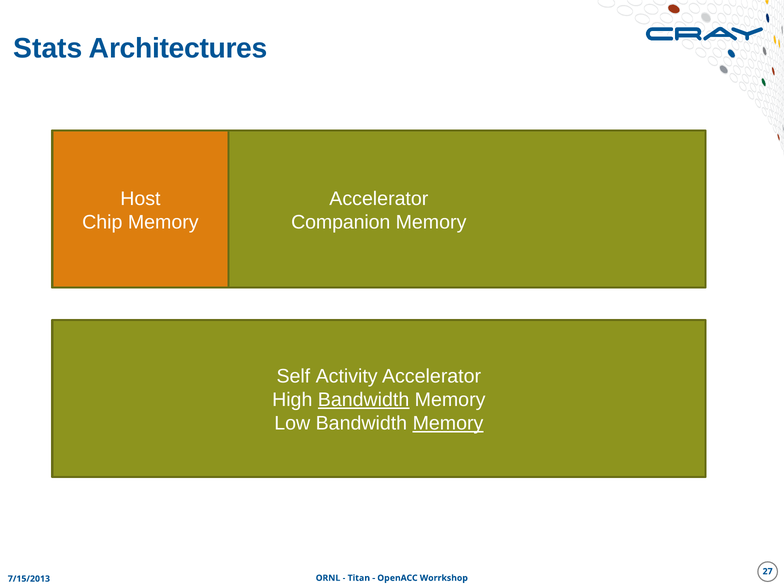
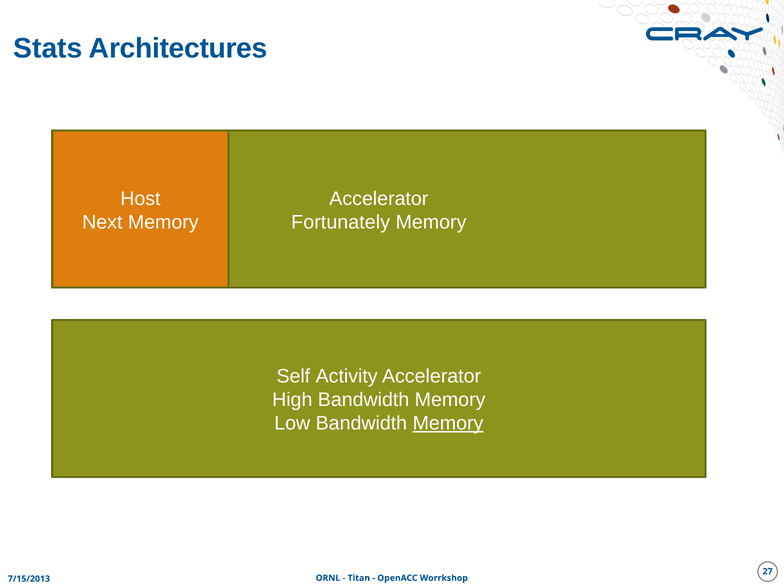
Chip: Chip -> Next (102, 222)
Companion: Companion -> Fortunately (341, 222)
Bandwidth underline: present -> none (364, 400)
